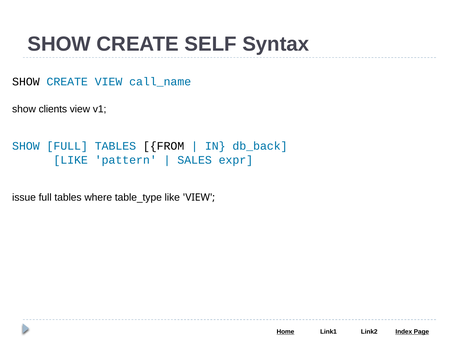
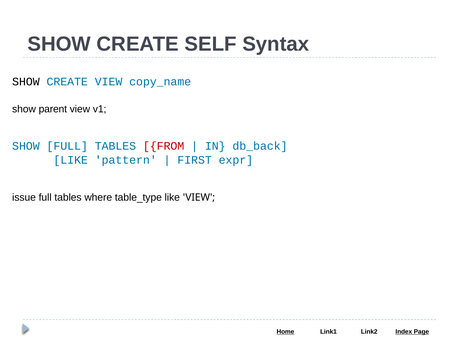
call_name: call_name -> copy_name (160, 81)
clients: clients -> parent (53, 109)
FROM colour: black -> red (164, 146)
SALES: SALES -> FIRST (195, 160)
